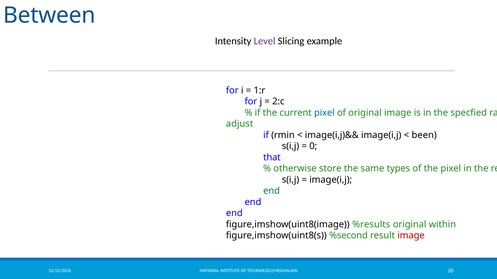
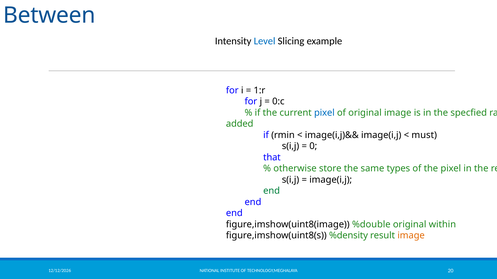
Level colour: purple -> blue (265, 41)
2:c: 2:c -> 0:c (278, 102)
adjust: adjust -> added (240, 124)
been: been -> must (424, 135)
%results: %results -> %double (371, 225)
%second: %second -> %density (349, 236)
image colour: red -> orange (411, 236)
